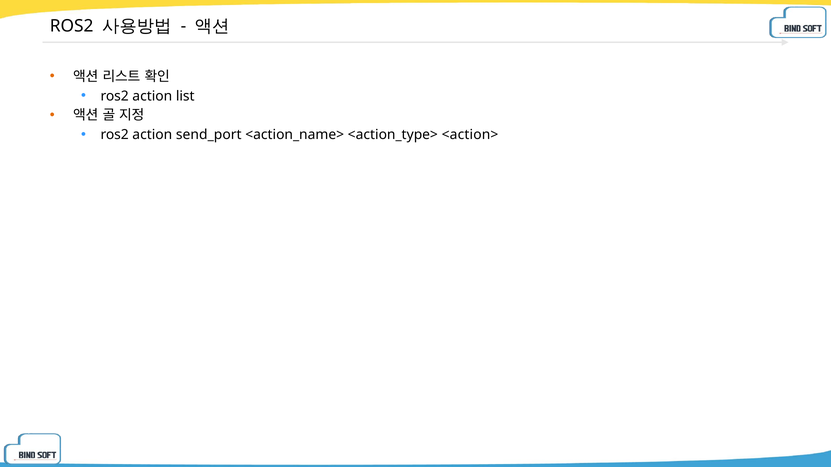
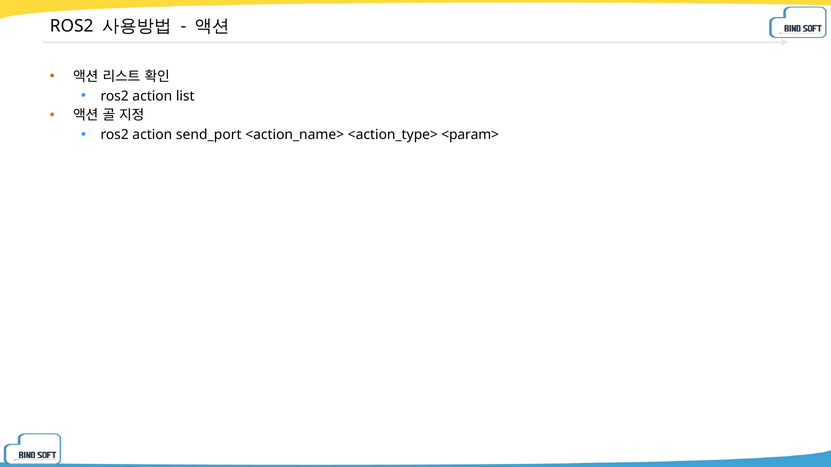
<action>: <action> -> <param> (470, 135)
